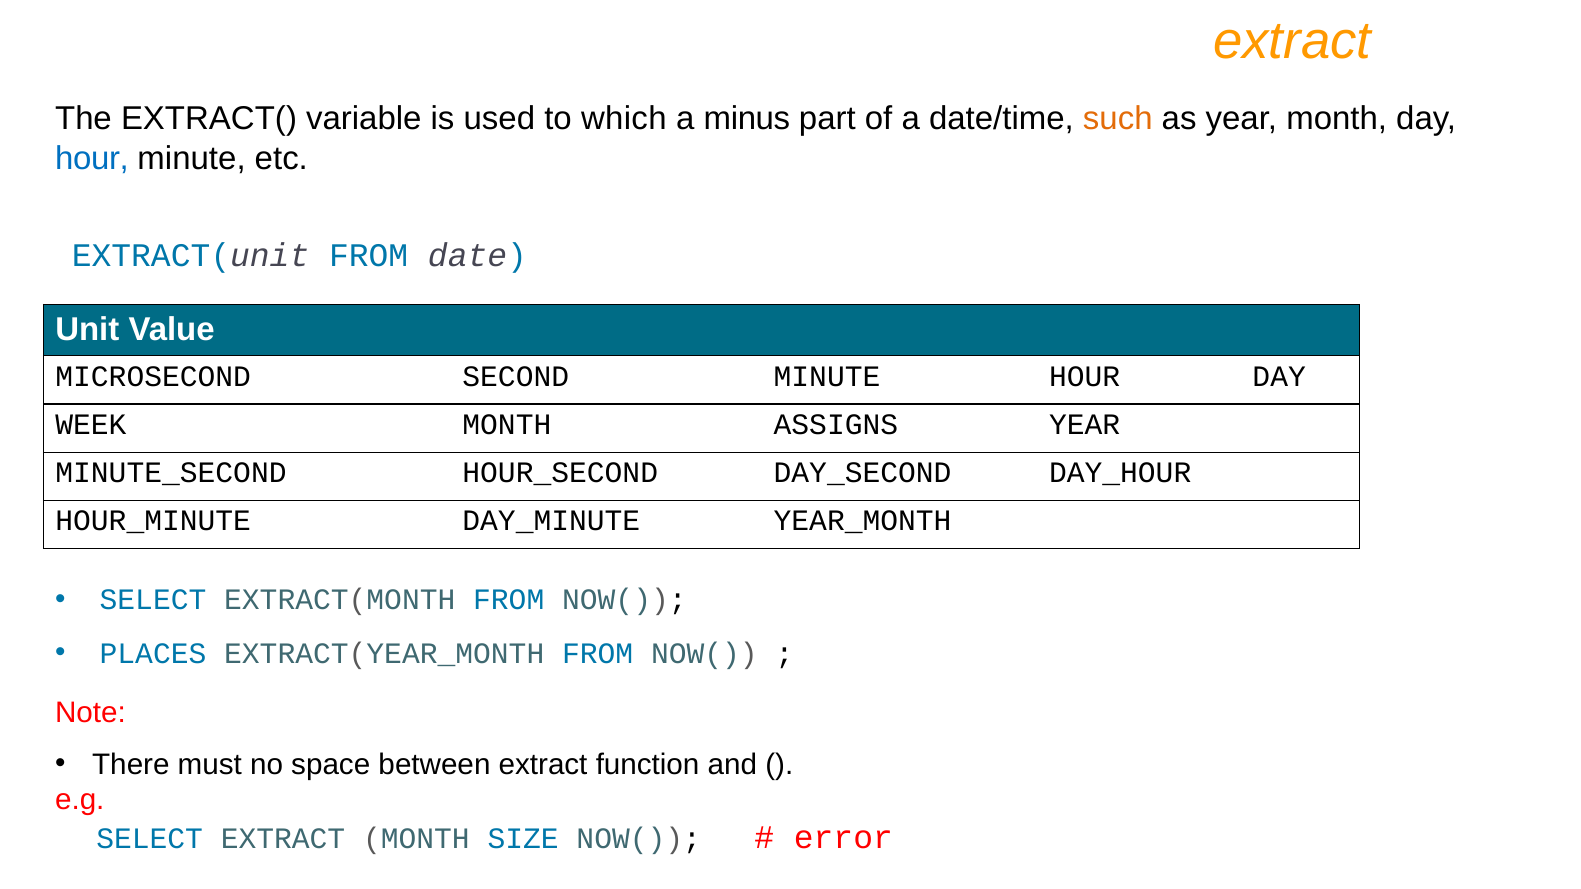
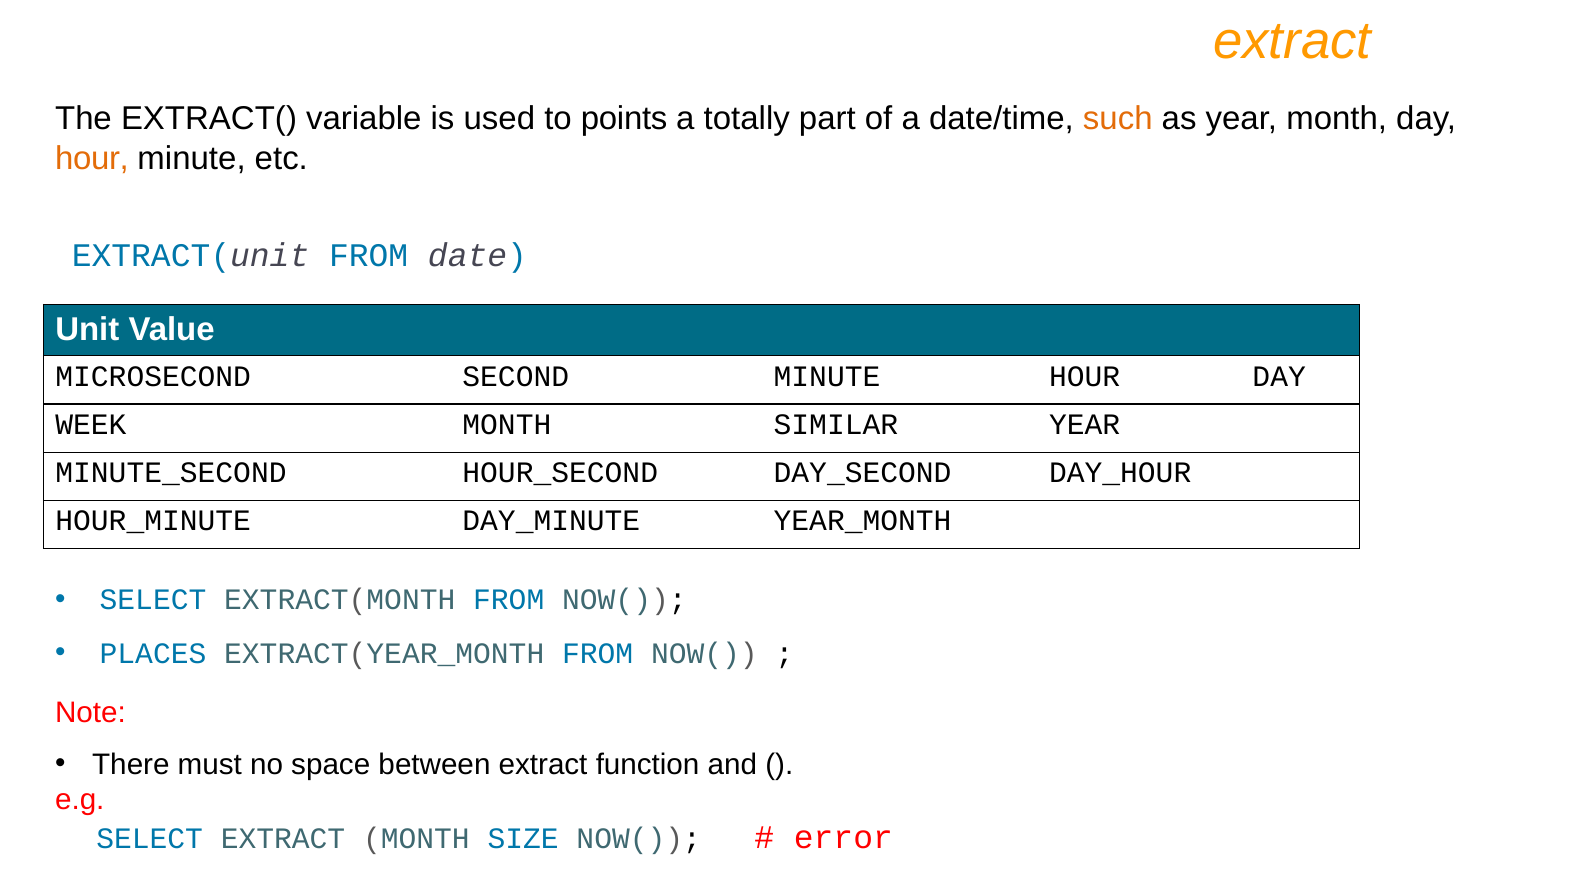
which: which -> points (624, 119)
minus: minus -> totally (747, 119)
hour colour: blue -> orange (92, 159)
ASSIGNS: ASSIGNS -> SIMILAR (836, 425)
